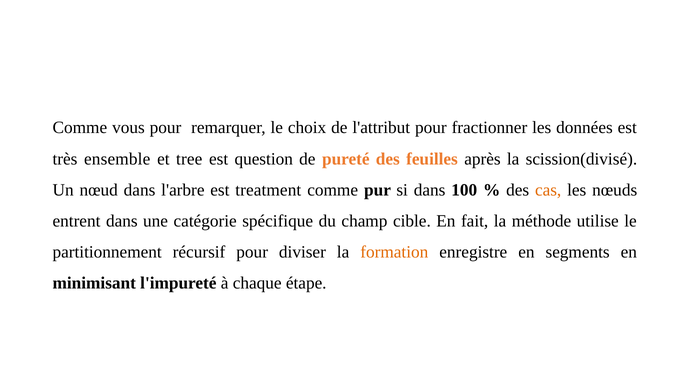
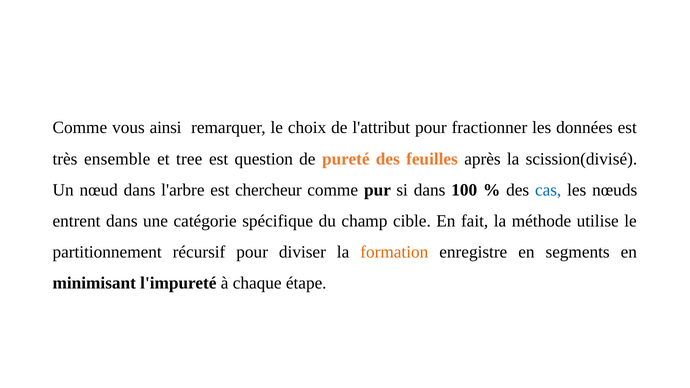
vous pour: pour -> ainsi (166, 128)
treatment: treatment -> chercheur (268, 190)
cas colour: orange -> blue (548, 190)
